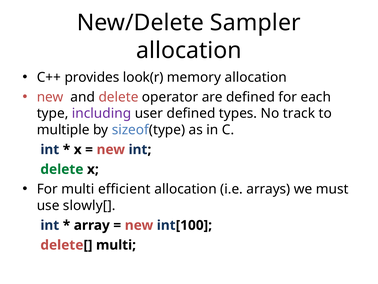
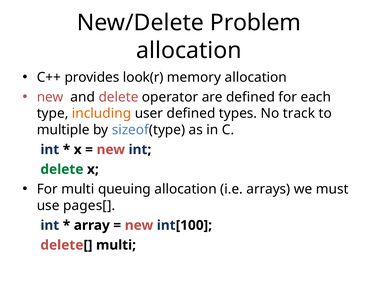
Sampler: Sampler -> Problem (256, 23)
including colour: purple -> orange (102, 113)
efficient: efficient -> queuing (124, 189)
slowly[: slowly[ -> pages[ (89, 205)
